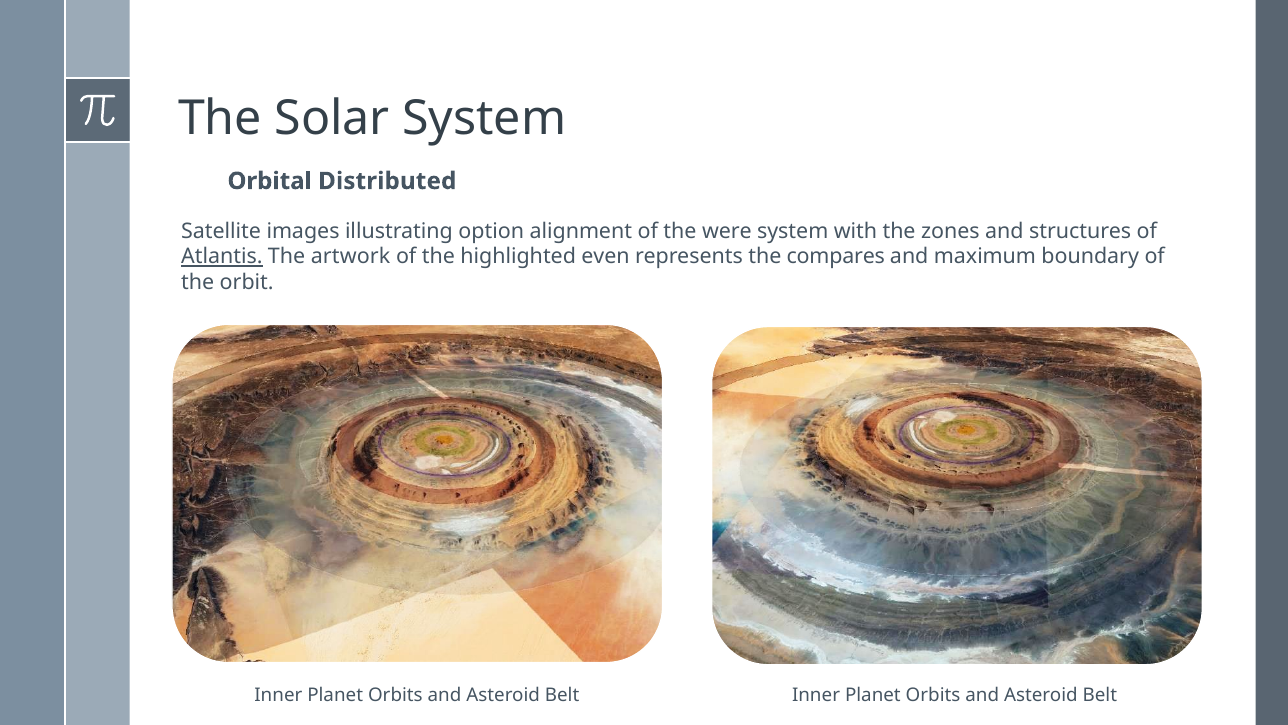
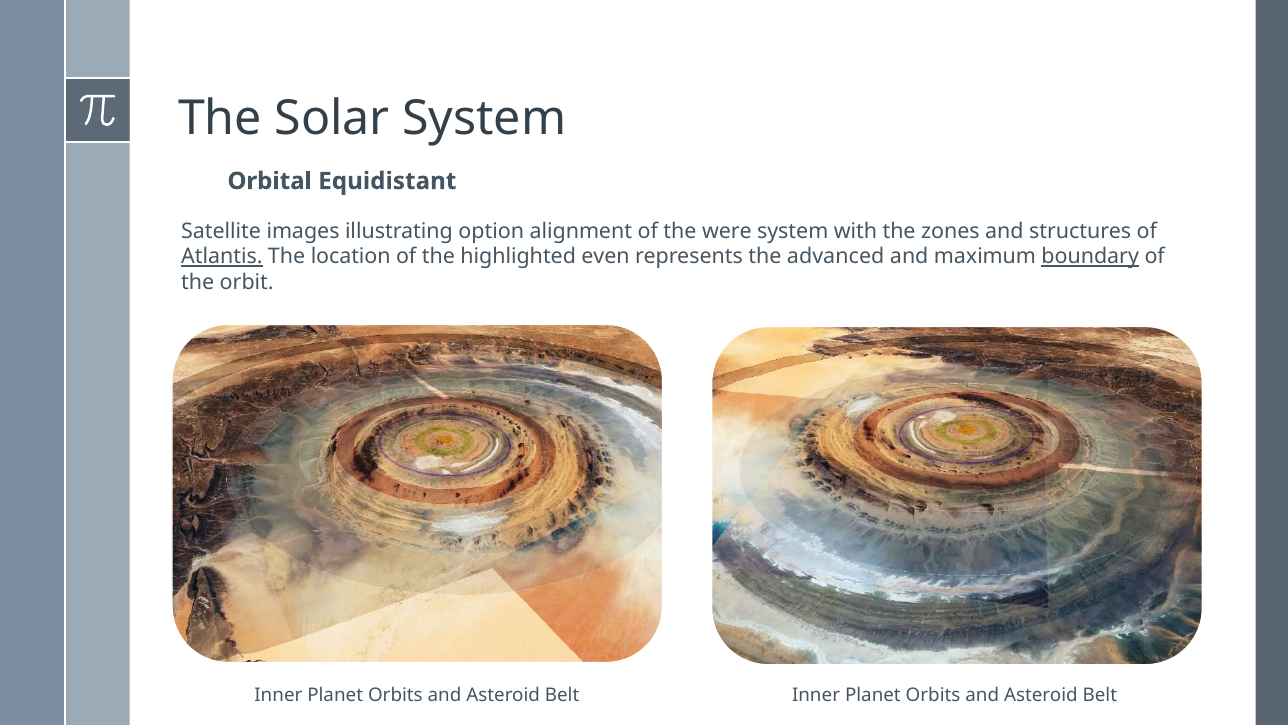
Distributed: Distributed -> Equidistant (387, 181)
artwork: artwork -> location (351, 257)
compares: compares -> advanced (836, 257)
boundary underline: none -> present (1090, 257)
